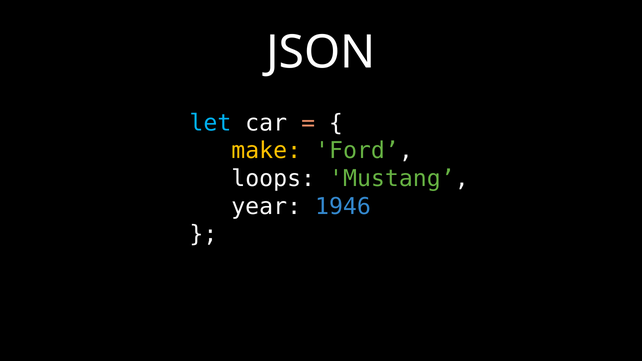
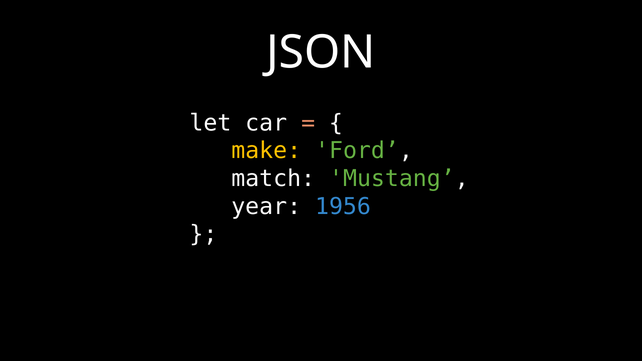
let colour: light blue -> white (210, 123)
loops: loops -> match (273, 179)
1946: 1946 -> 1956 (343, 206)
